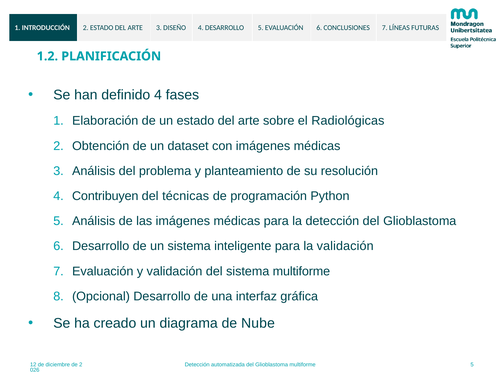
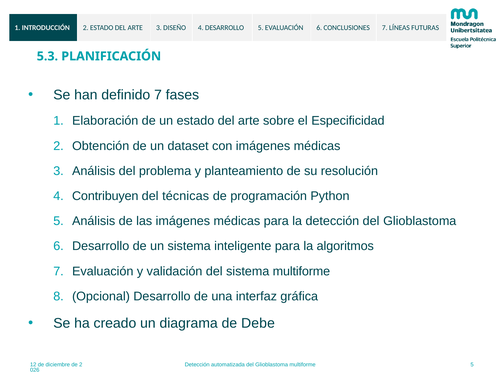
1.2: 1.2 -> 5.3 (47, 56)
definido 4: 4 -> 7 (158, 95)
Radiológicas: Radiológicas -> Especificidad (348, 121)
la validación: validación -> algoritmos (345, 246)
Nube: Nube -> Debe (258, 324)
